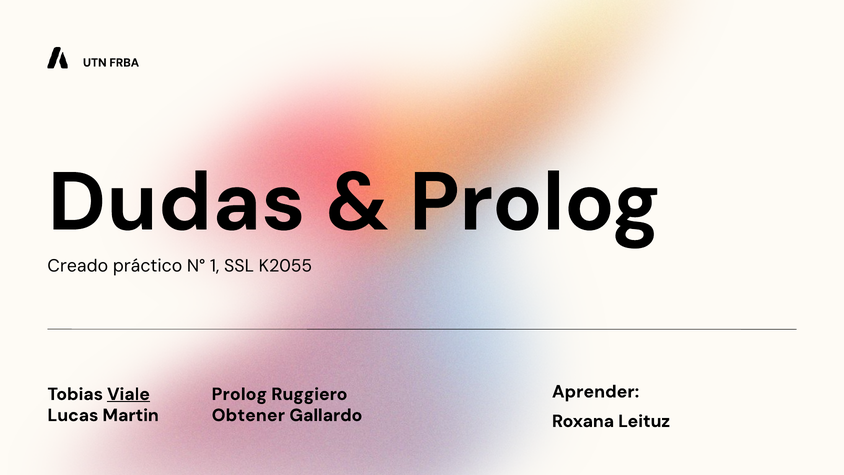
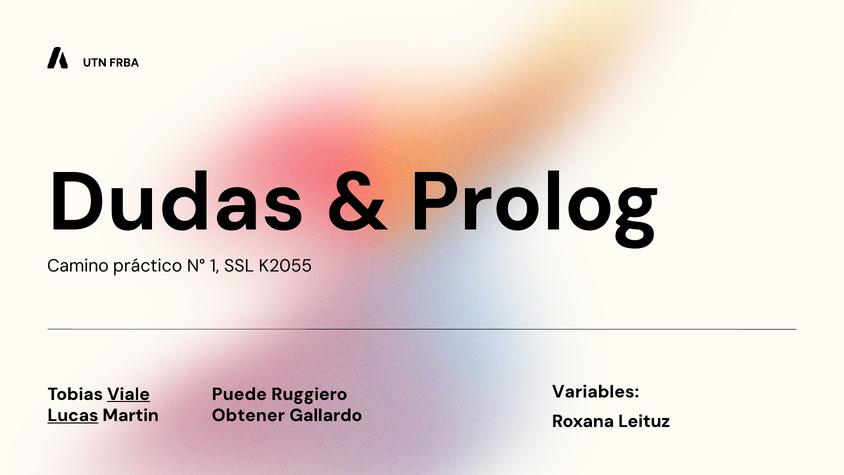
Creado: Creado -> Camino (78, 266)
Prolog: Prolog -> Puede (239, 394)
Aprender: Aprender -> Variables (596, 391)
Lucas underline: none -> present (73, 415)
